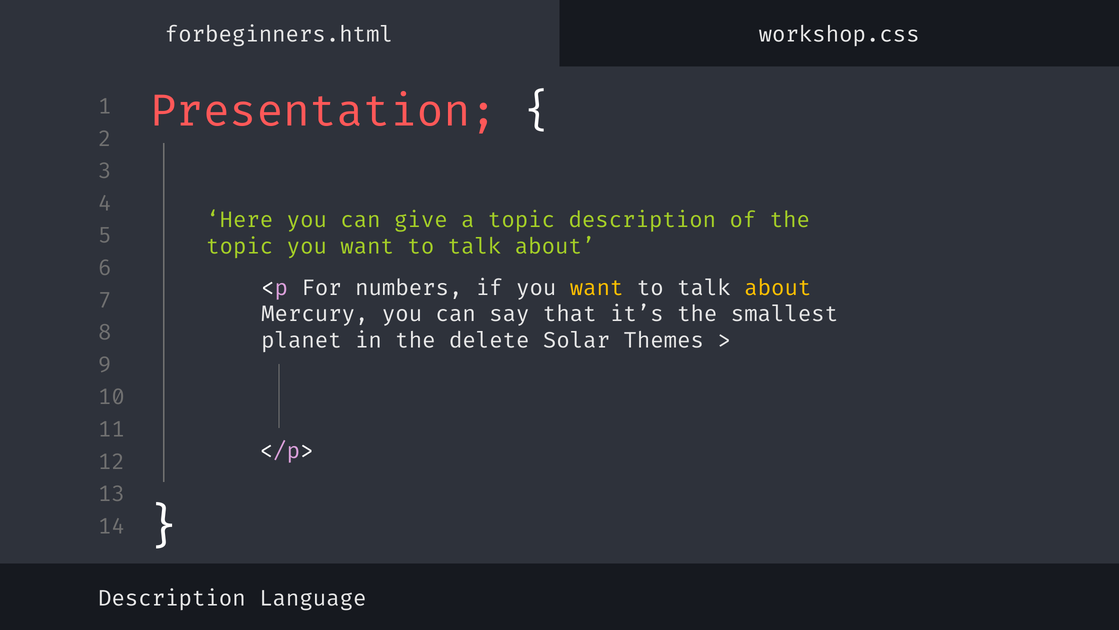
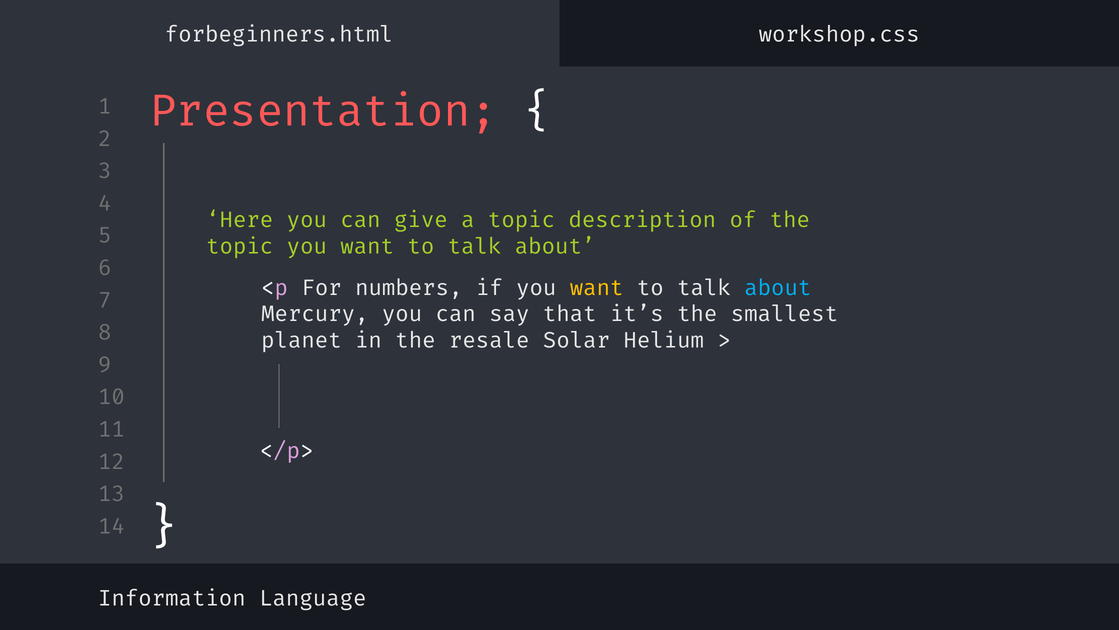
about colour: yellow -> light blue (778, 288)
delete: delete -> resale (489, 340)
Themes: Themes -> Helium (664, 340)
Description: Description -> Information (172, 598)
